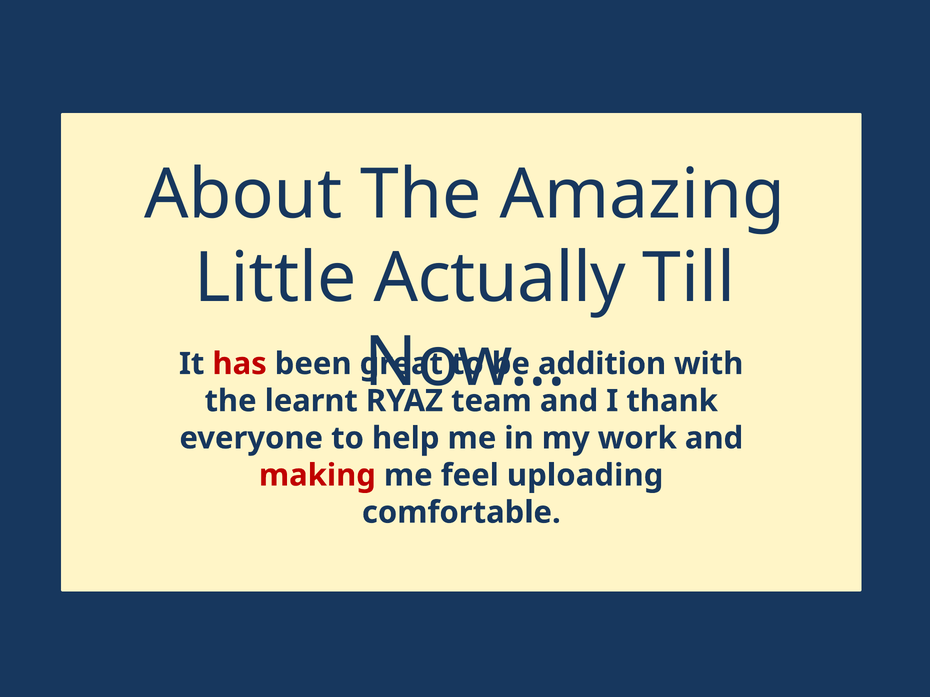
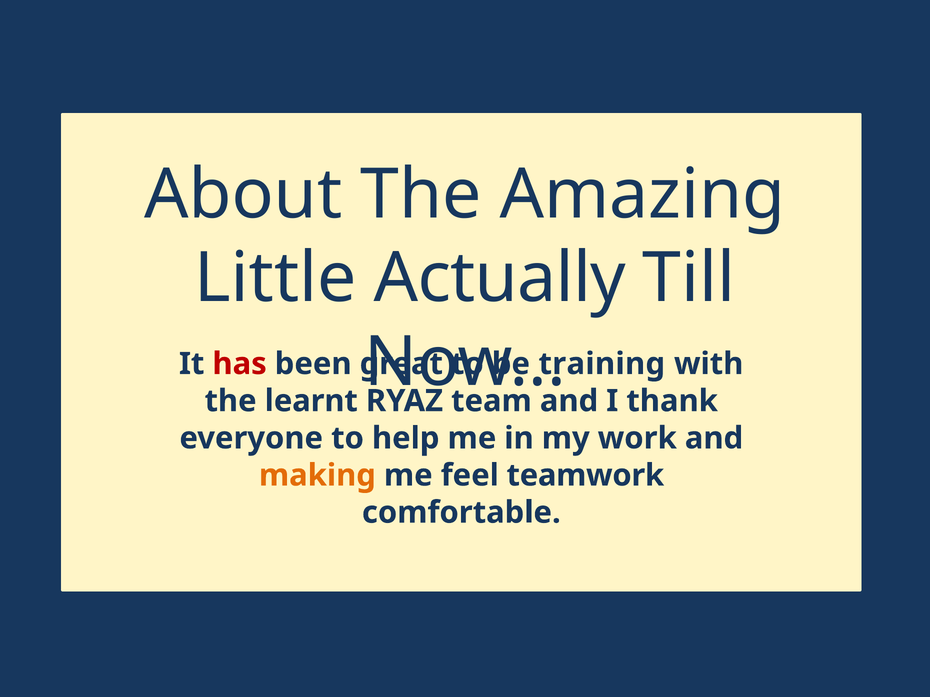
addition: addition -> training (602, 364)
making colour: red -> orange (317, 476)
uploading: uploading -> teamwork (585, 476)
